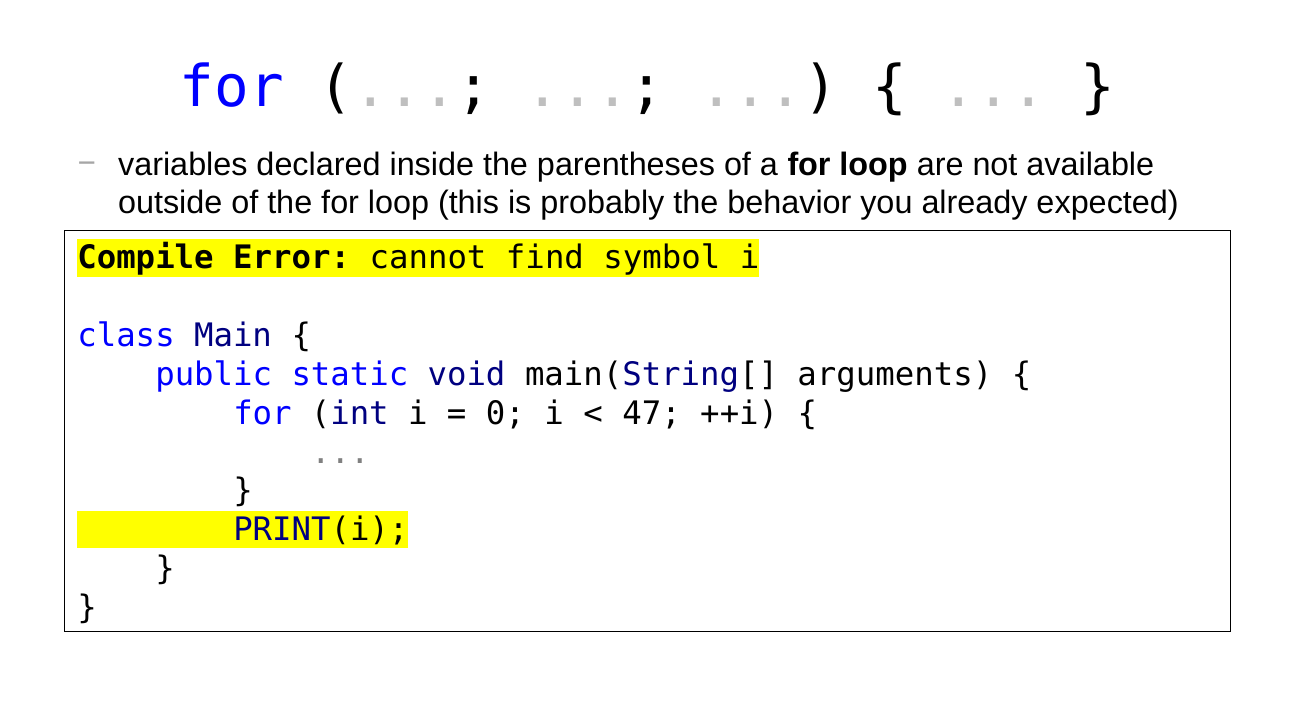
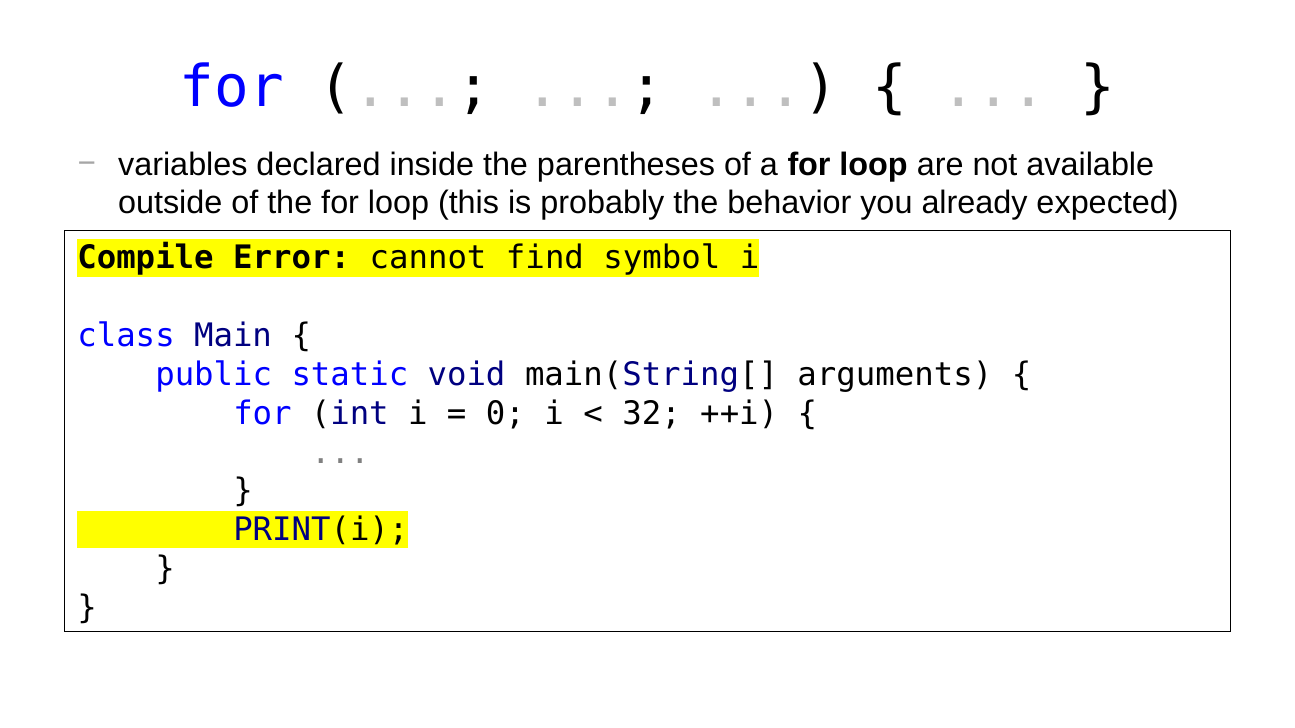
47: 47 -> 32 (652, 414)
